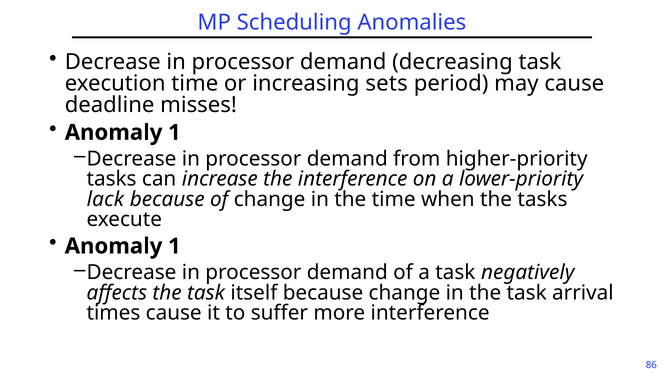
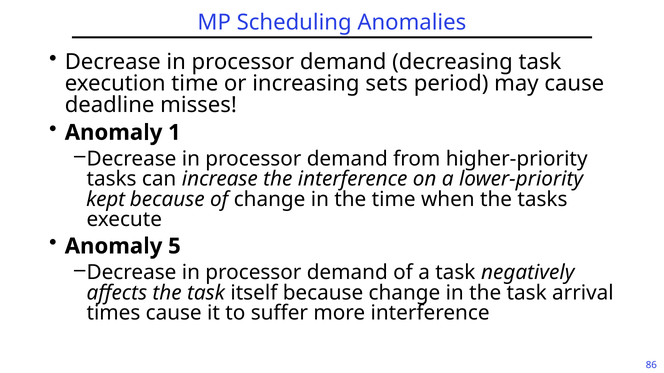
lack: lack -> kept (106, 200)
1: 1 -> 5 (174, 246)
